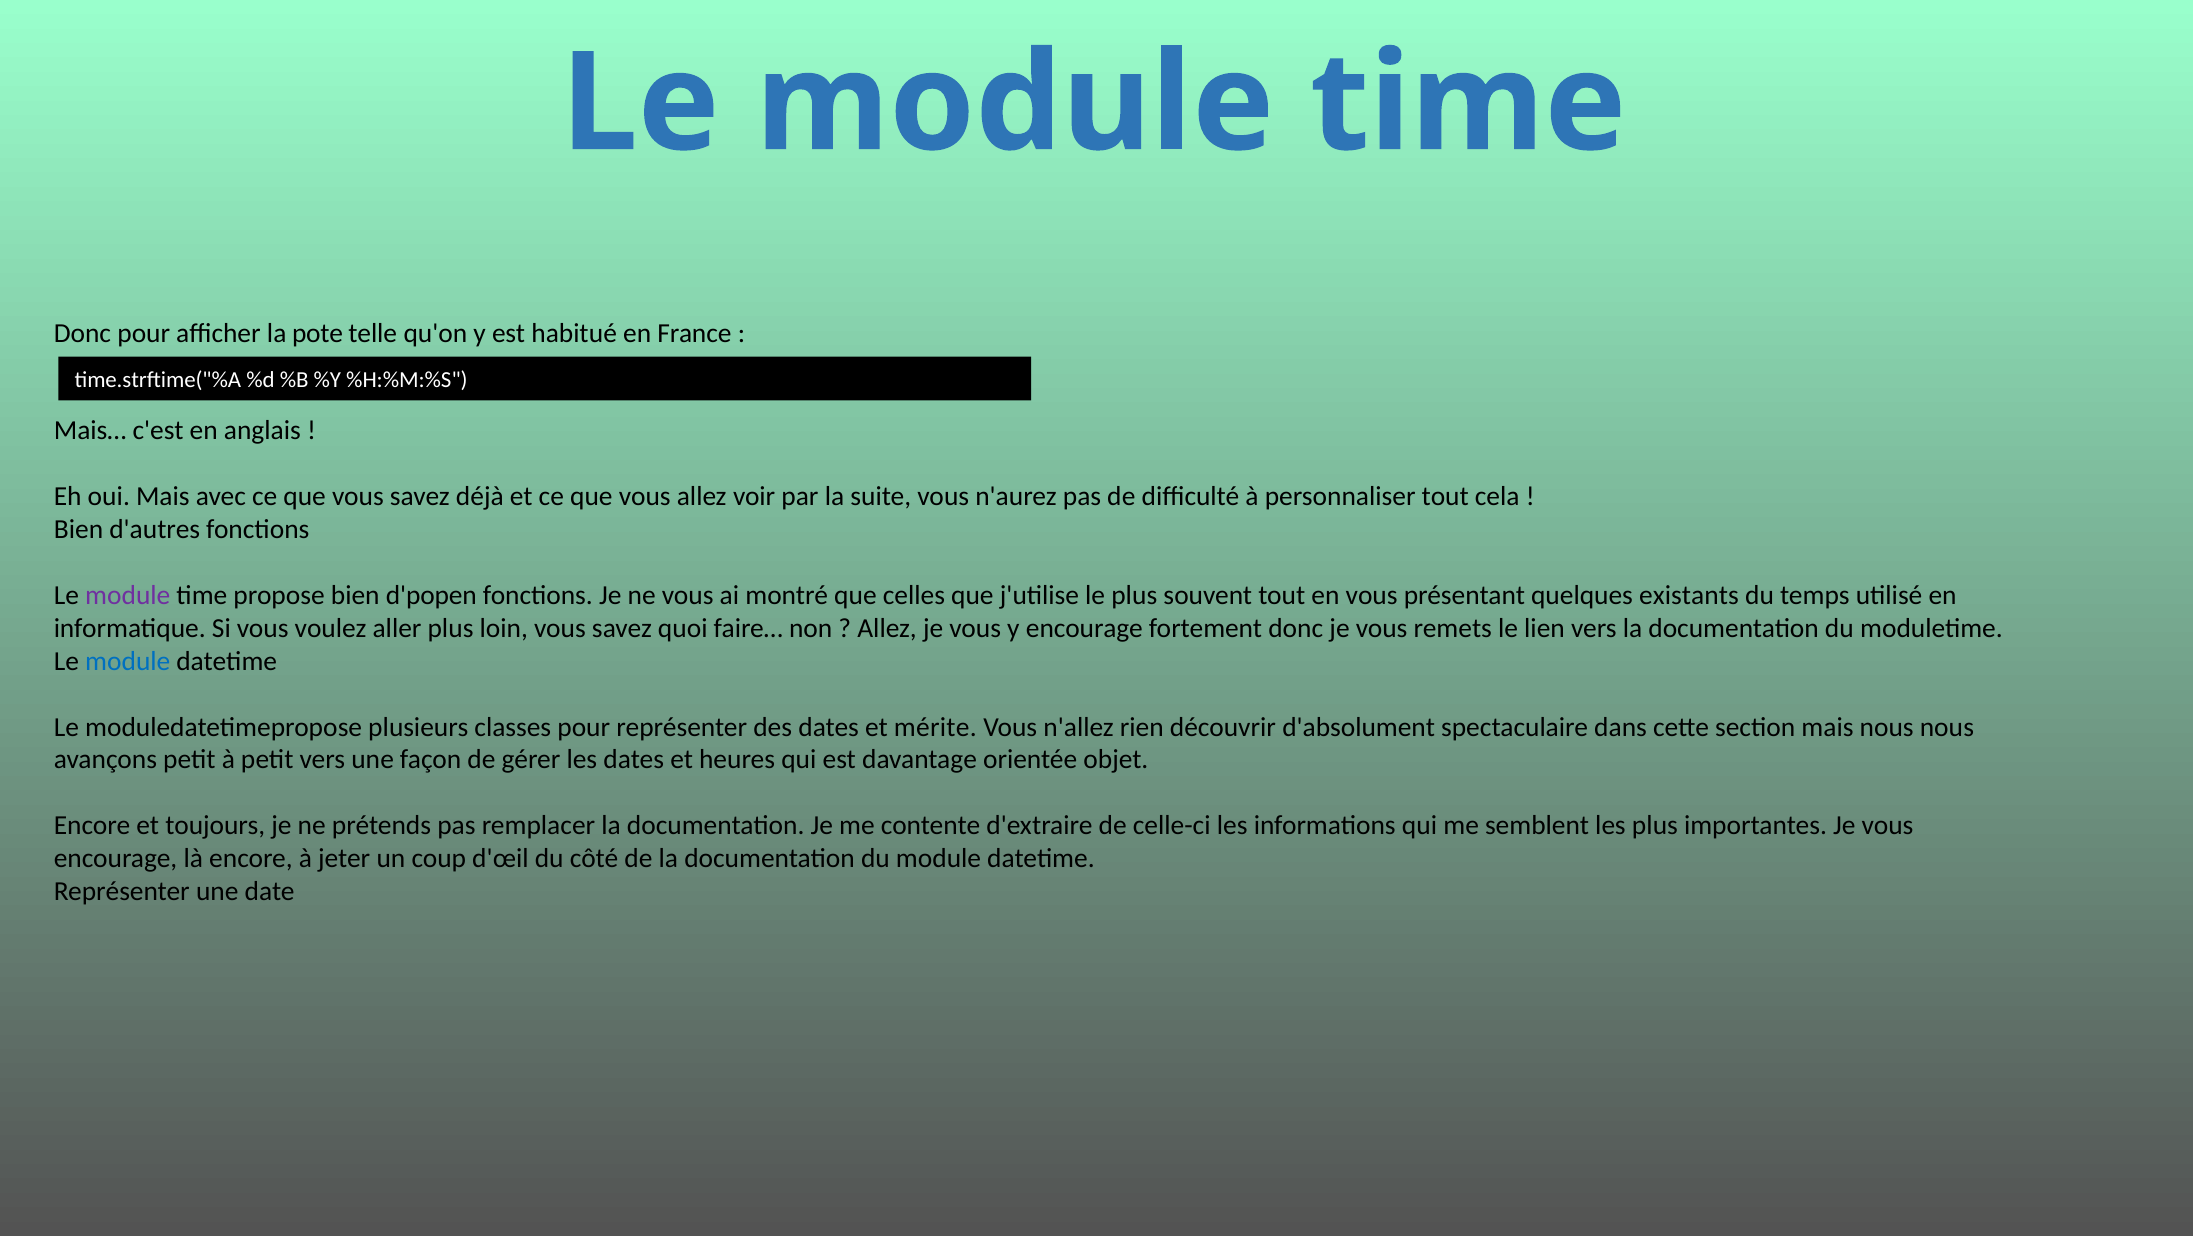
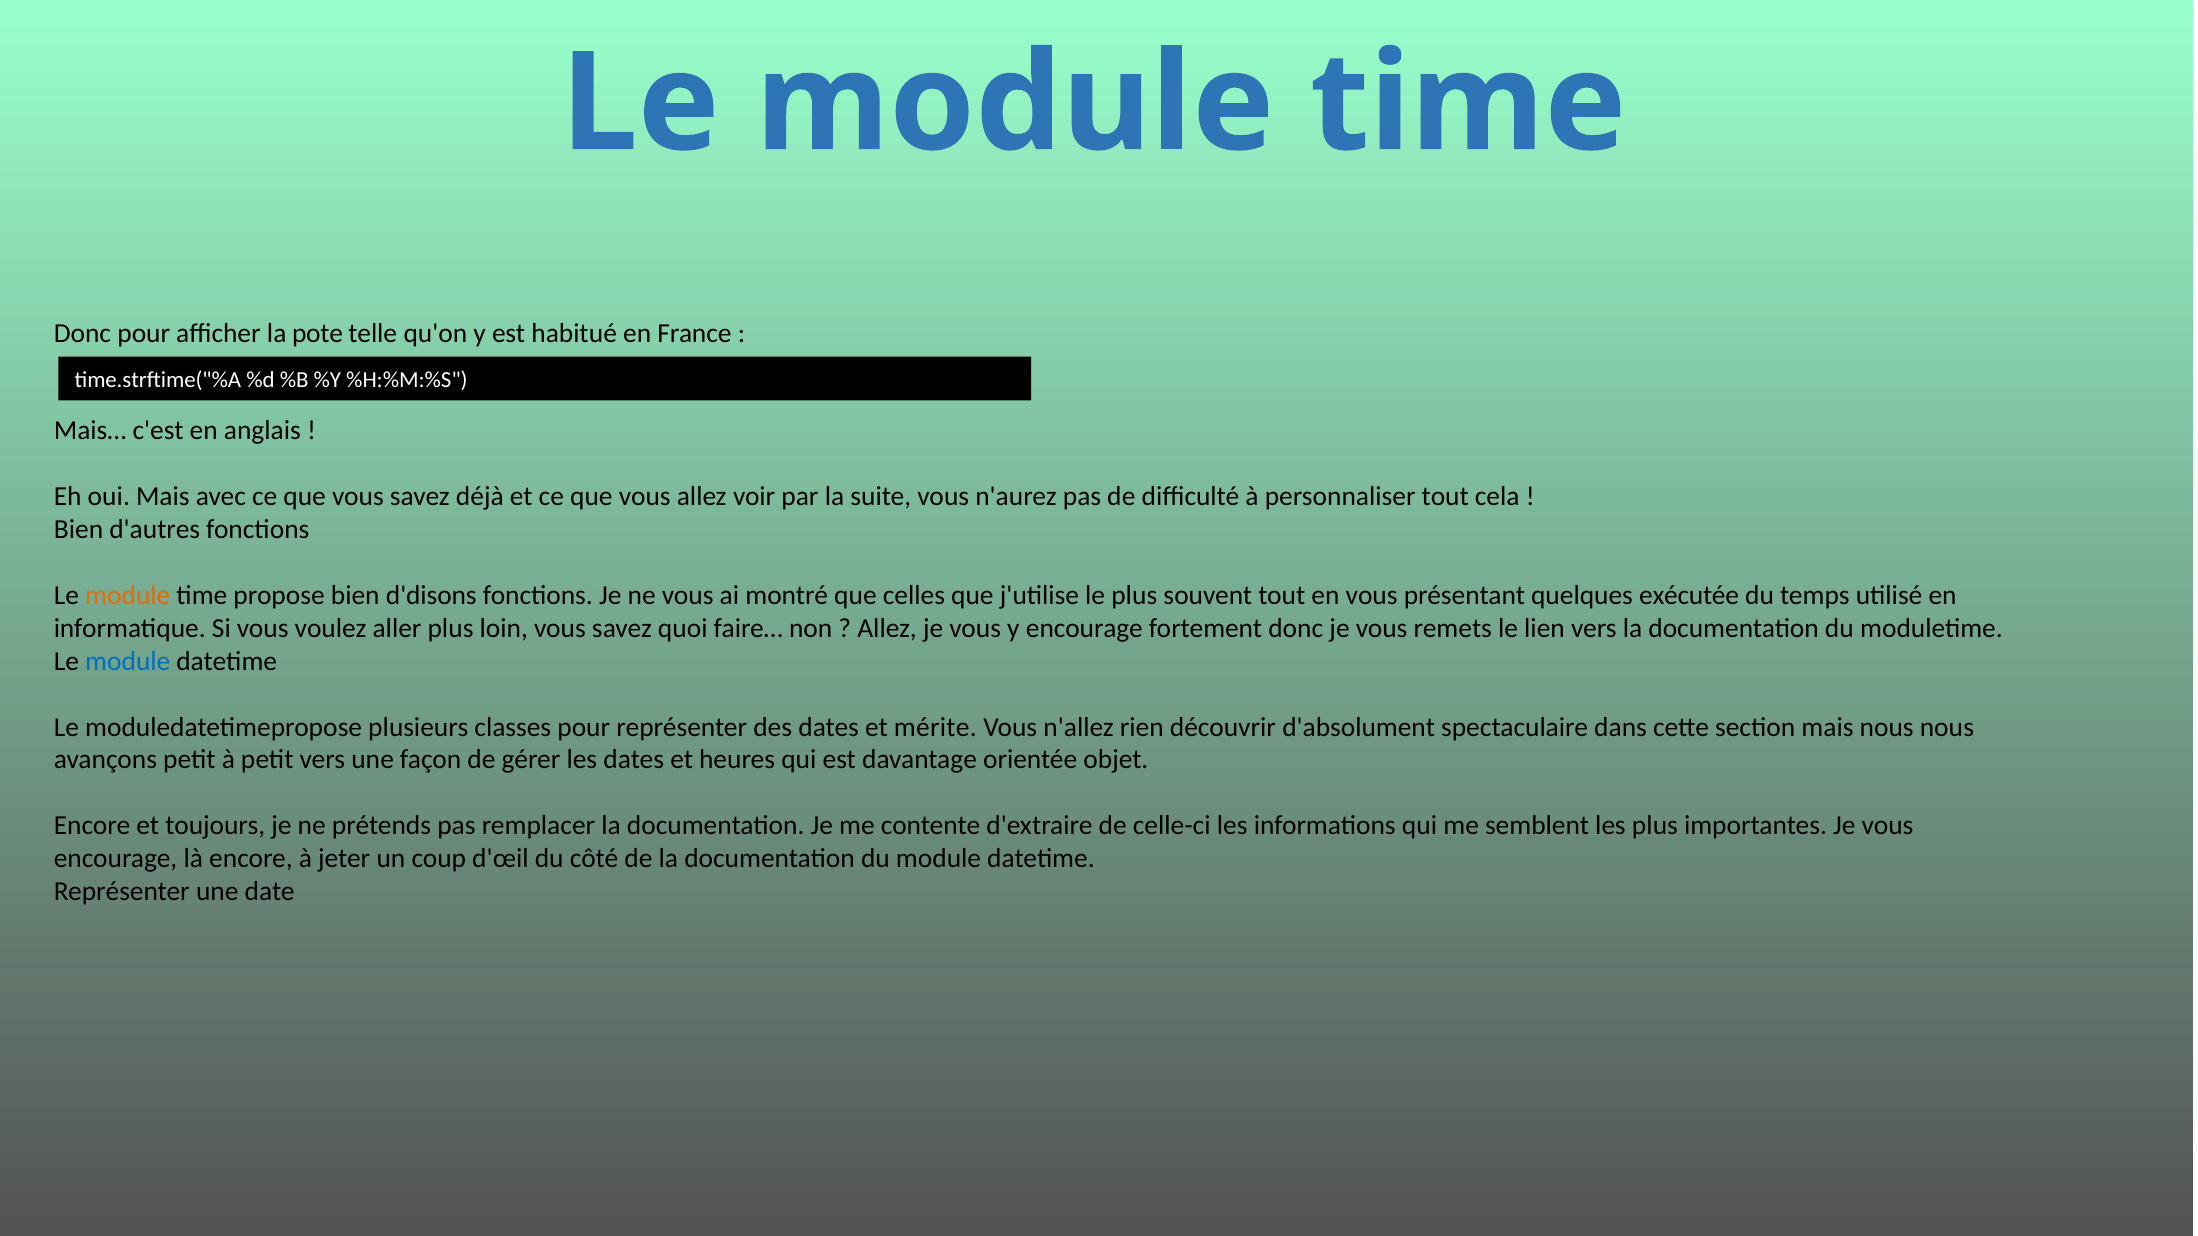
module colour: purple -> orange (128, 595)
d'popen: d'popen -> d'disons (431, 595)
existants: existants -> exécutée (1689, 595)
